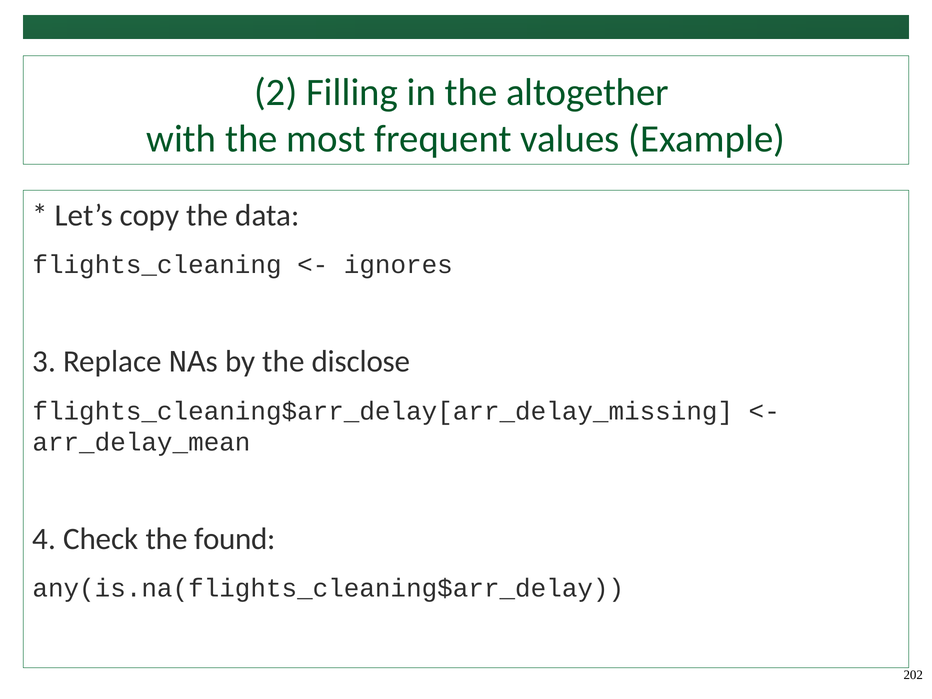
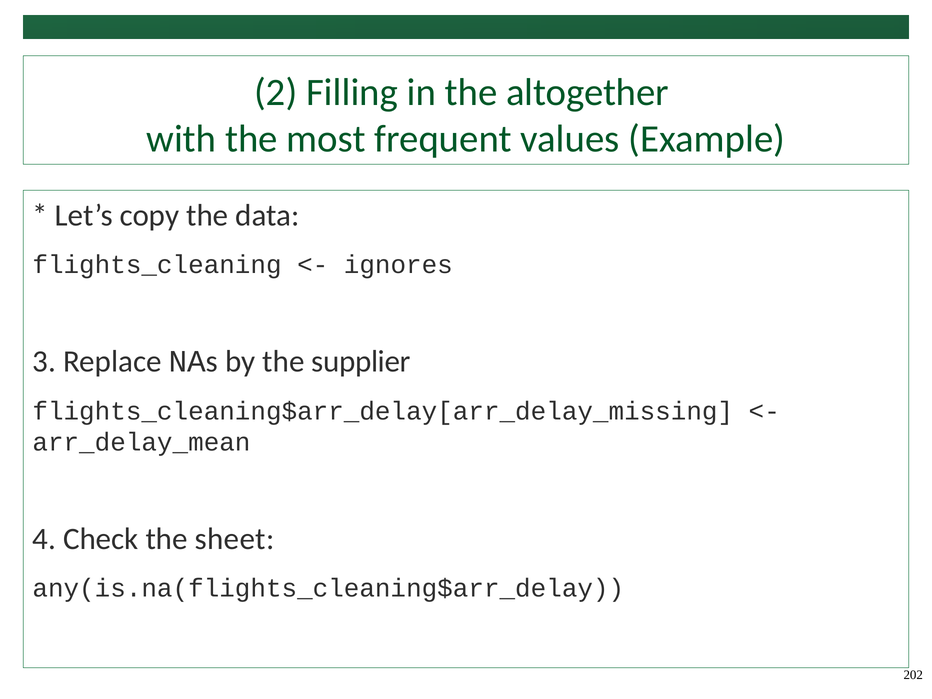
disclose: disclose -> supplier (361, 362)
found: found -> sheet (235, 539)
